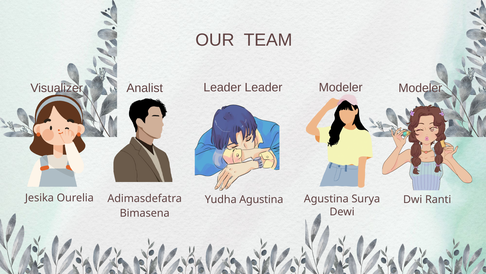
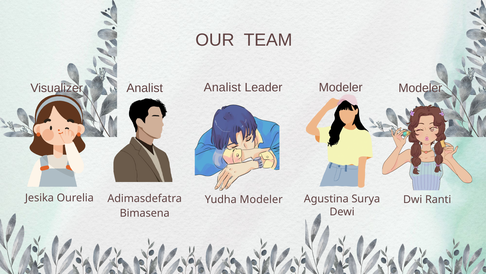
Leader: Leader -> Analist (222, 87)
Yudha Agustina: Agustina -> Modeler (261, 199)
